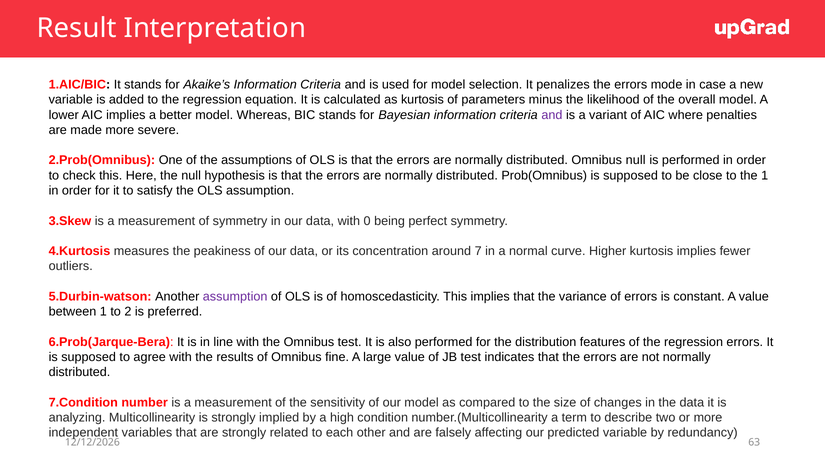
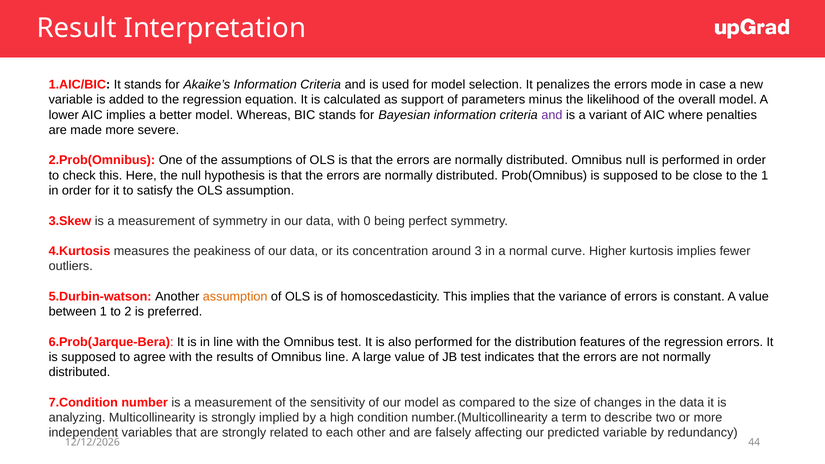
as kurtosis: kurtosis -> support (422, 100)
7: 7 -> 3 (478, 251)
assumption colour: purple -> orange (235, 297)
Omnibus fine: fine -> line (337, 357)
63: 63 -> 44 (754, 442)
